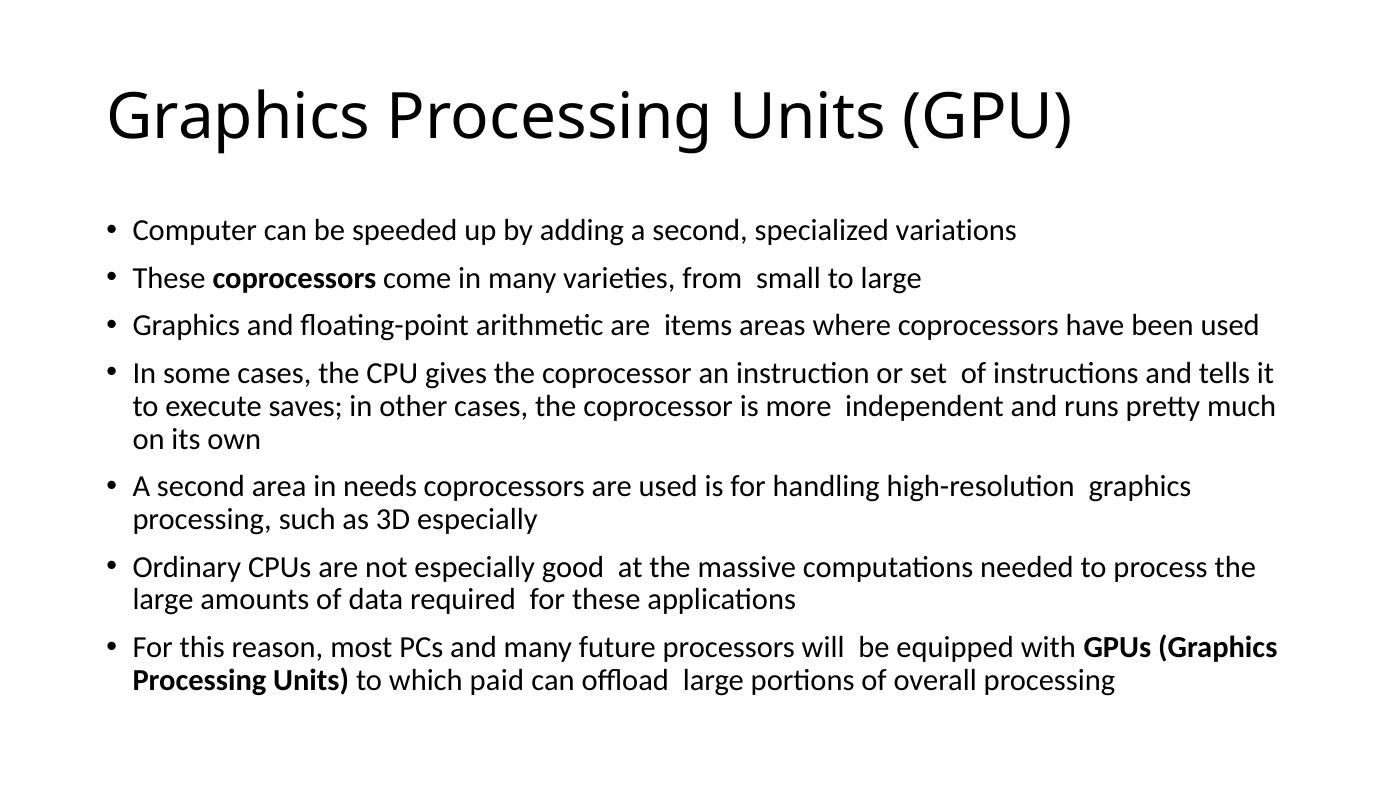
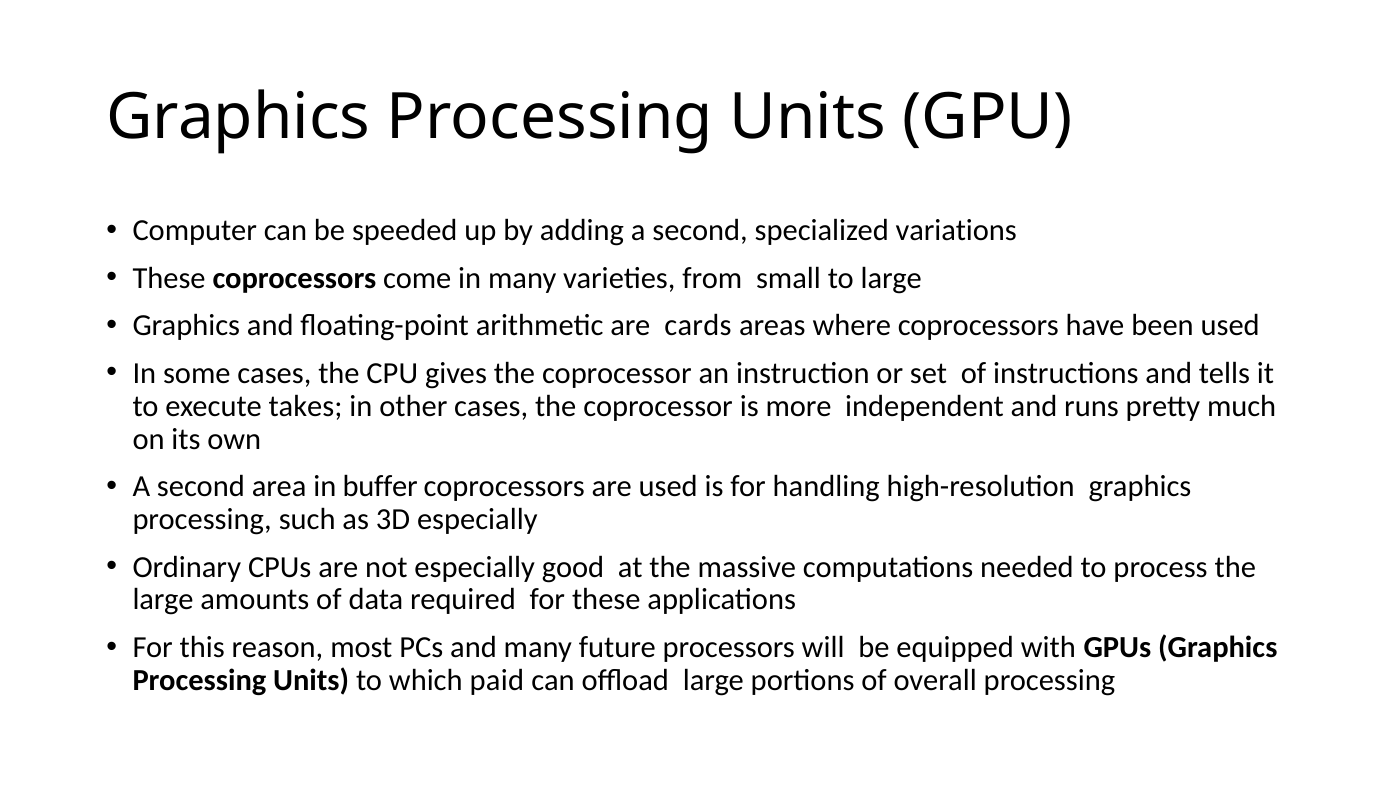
items: items -> cards (698, 325)
saves: saves -> takes (305, 406)
needs: needs -> buffer (380, 486)
